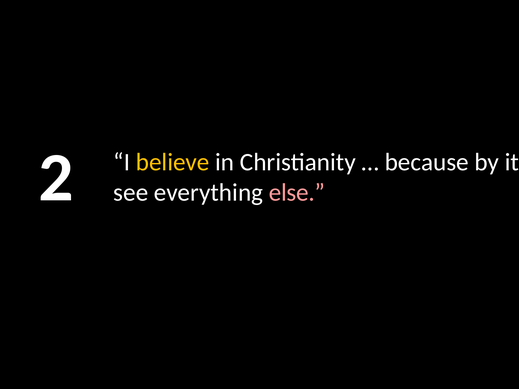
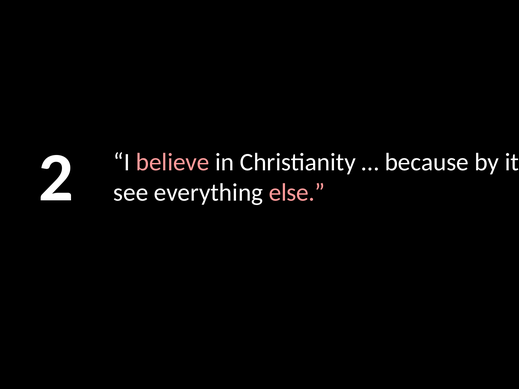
believe colour: yellow -> pink (173, 162)
